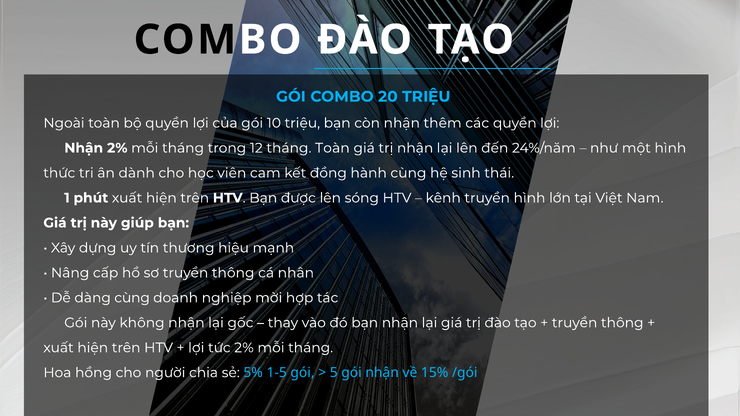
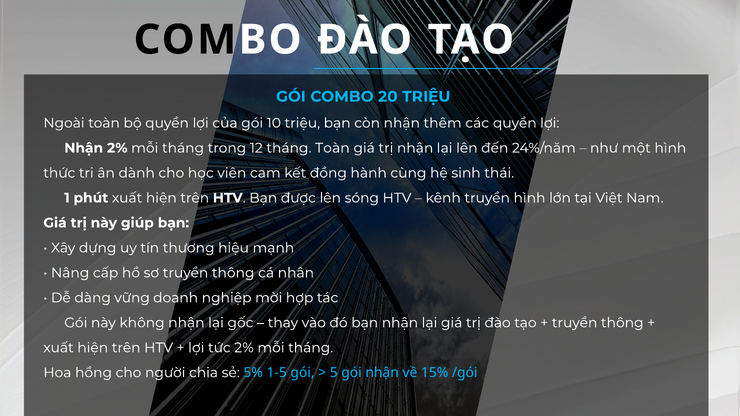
dàng cùng: cùng -> vững (132, 298)
